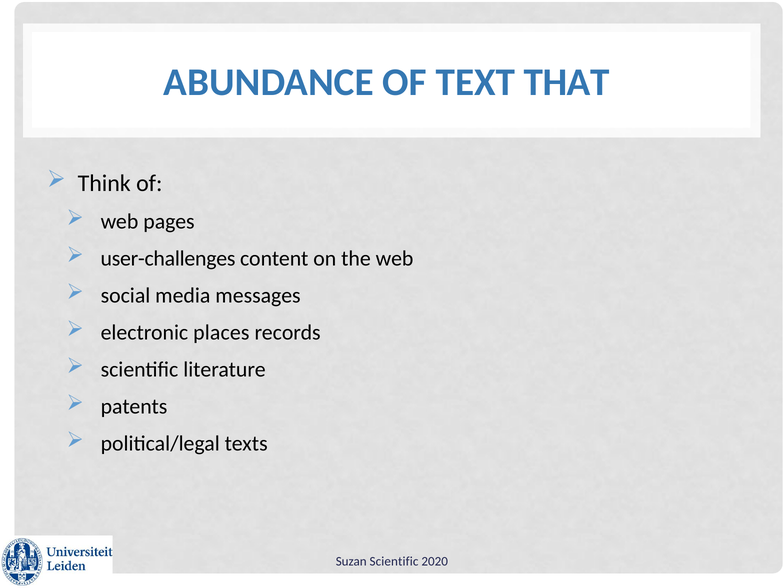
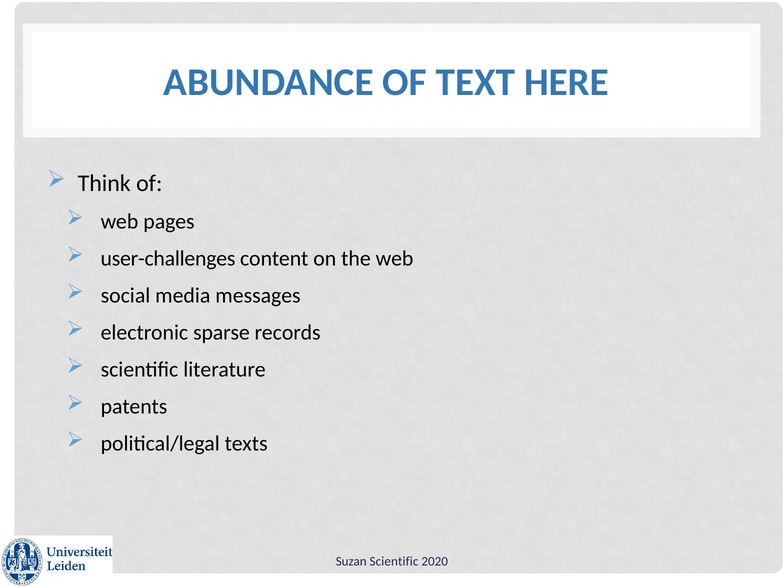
THAT: THAT -> HERE (566, 82)
places: places -> sparse (221, 333)
